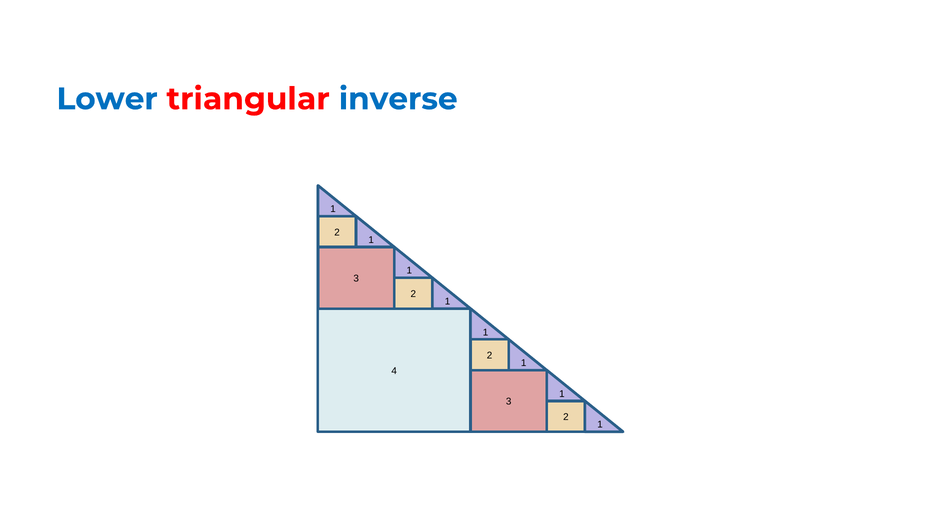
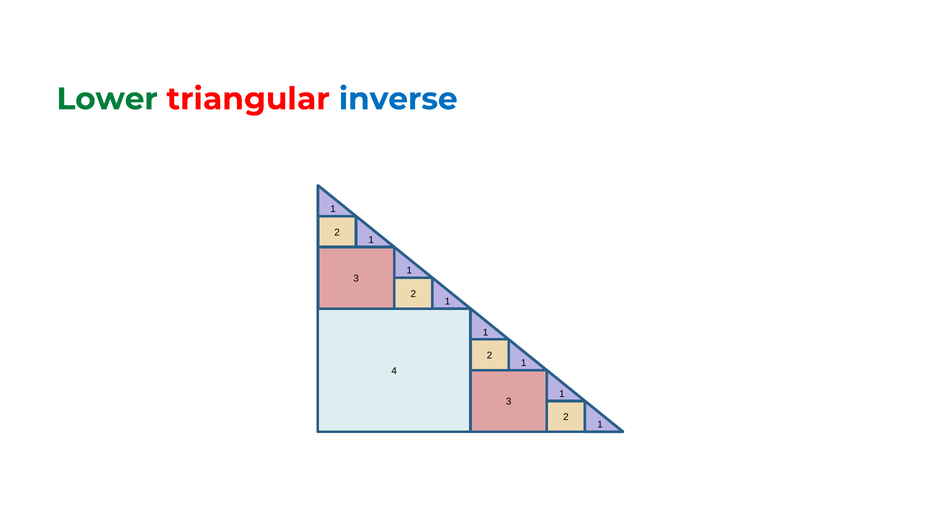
Lower colour: blue -> green (107, 99)
